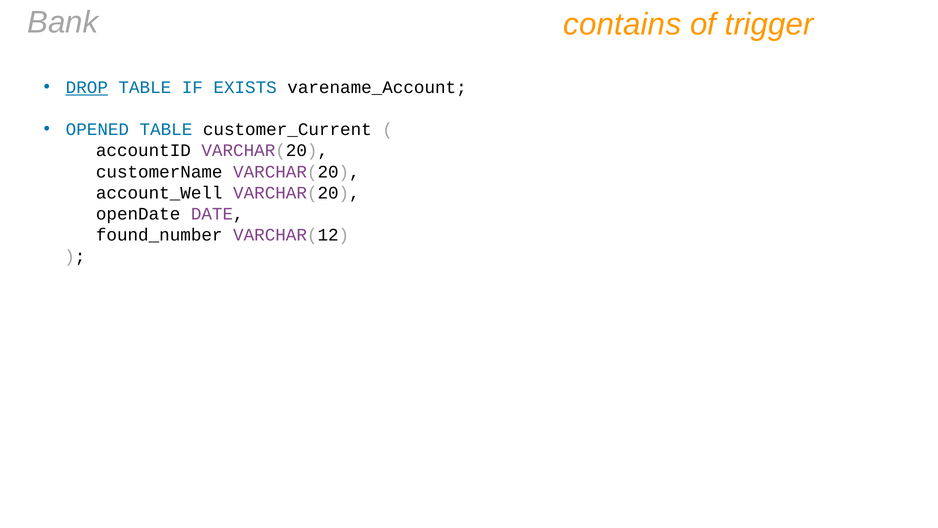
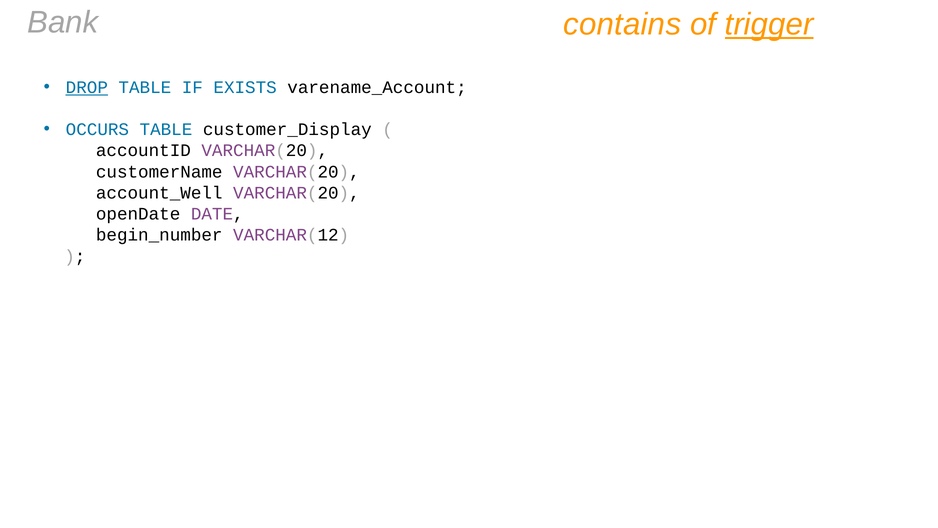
trigger underline: none -> present (769, 24)
OPENED: OPENED -> OCCURS (97, 129)
customer_Current: customer_Current -> customer_Display (287, 129)
found_number: found_number -> begin_number (159, 235)
